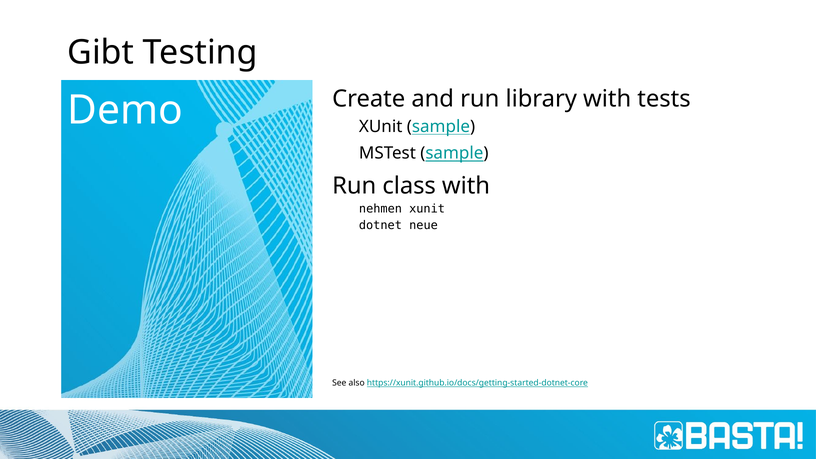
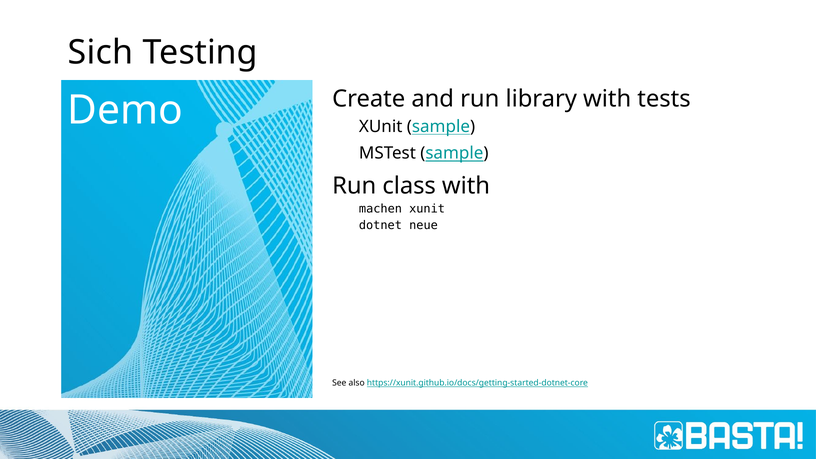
Gibt: Gibt -> Sich (101, 53)
nehmen: nehmen -> machen (380, 209)
